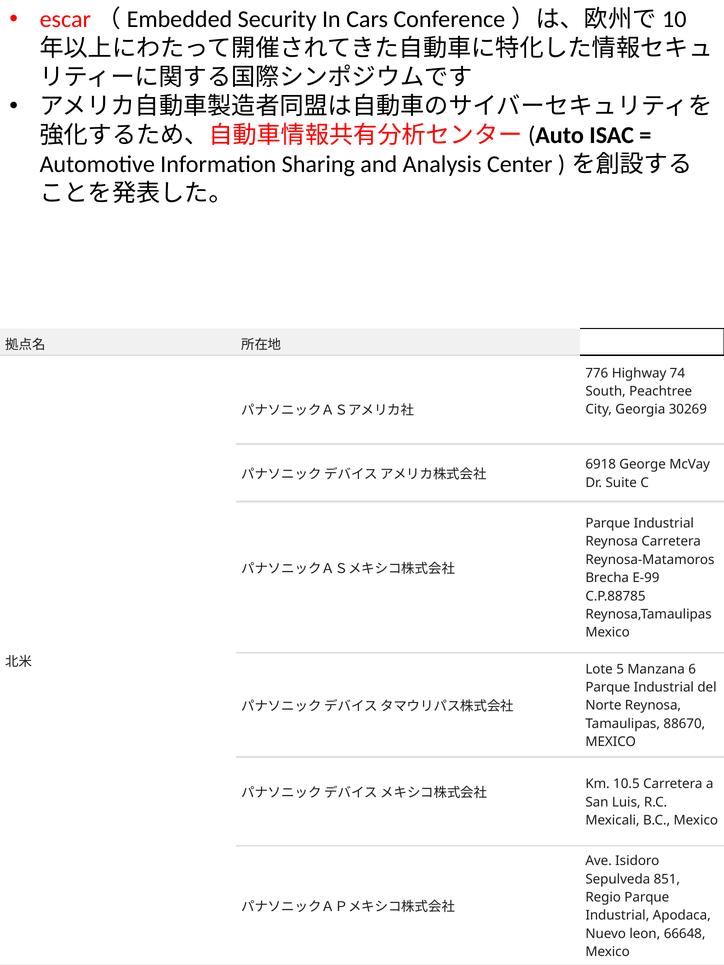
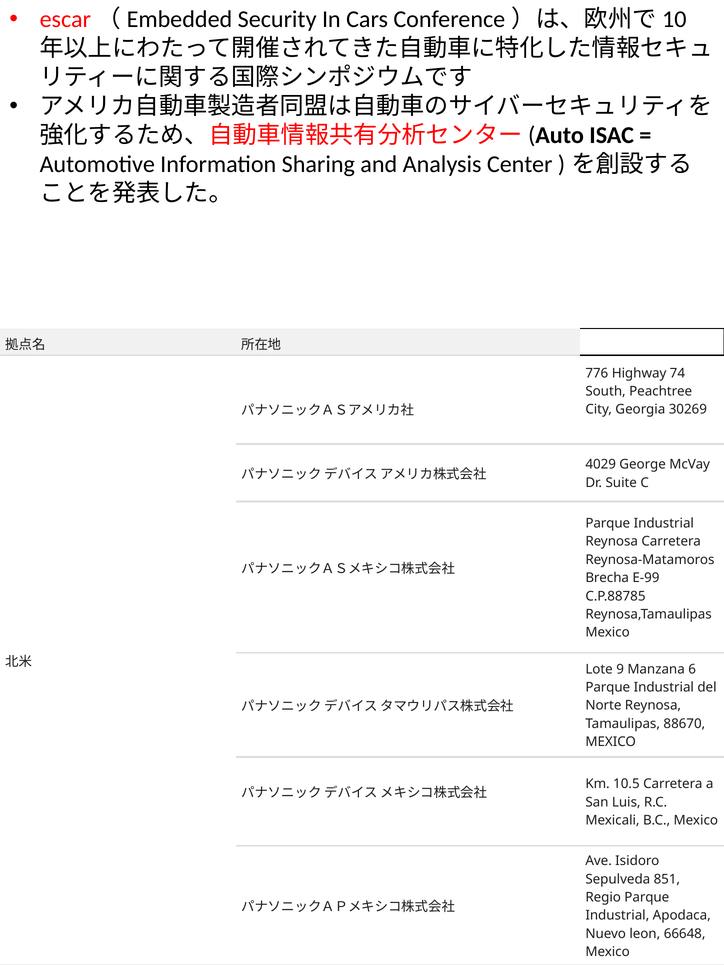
6918: 6918 -> 4029 (601, 465)
5: 5 -> 9 (620, 669)
